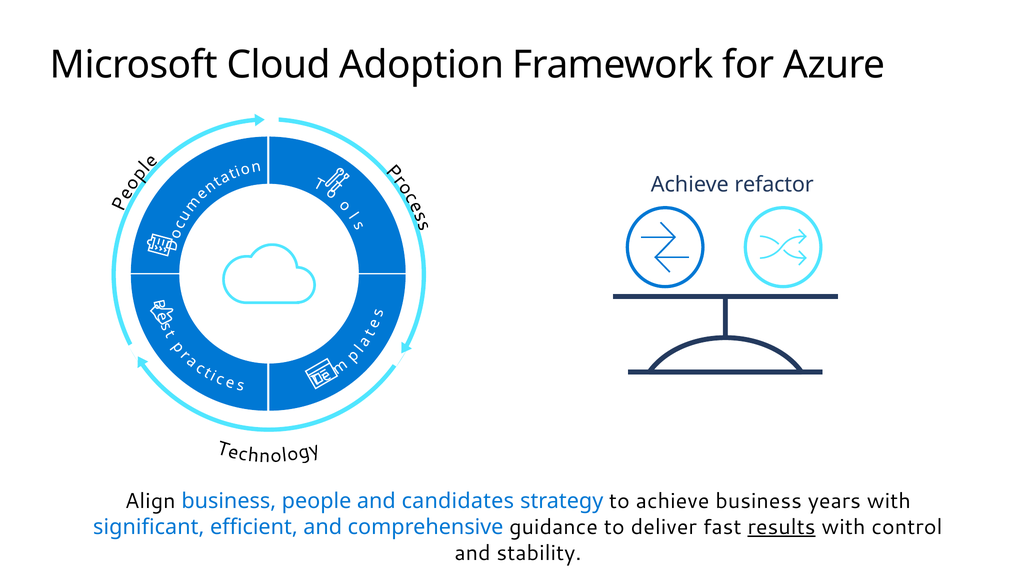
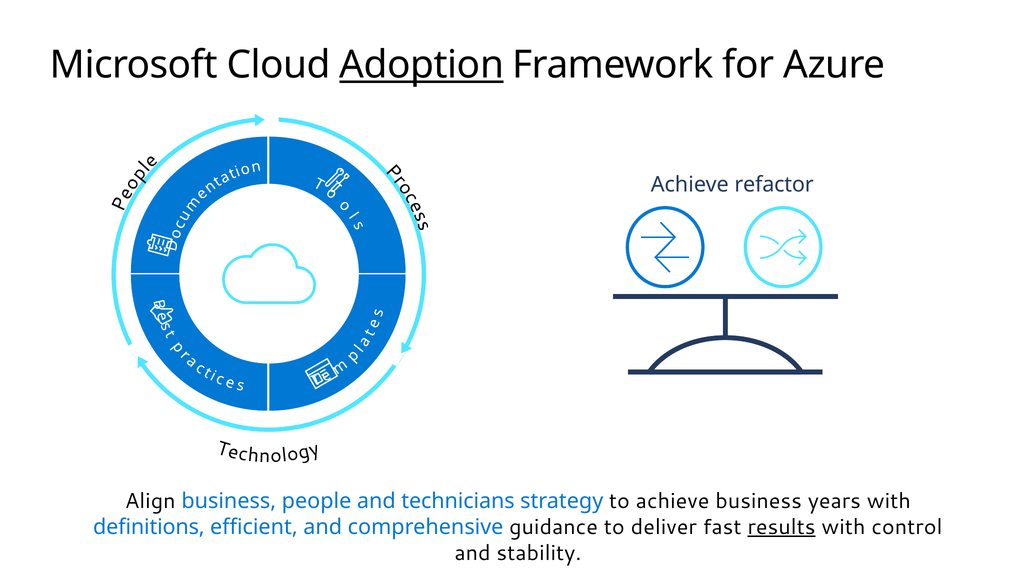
Adoption underline: none -> present (422, 65)
candidates: candidates -> technicians (458, 501)
significant: significant -> definitions (149, 527)
